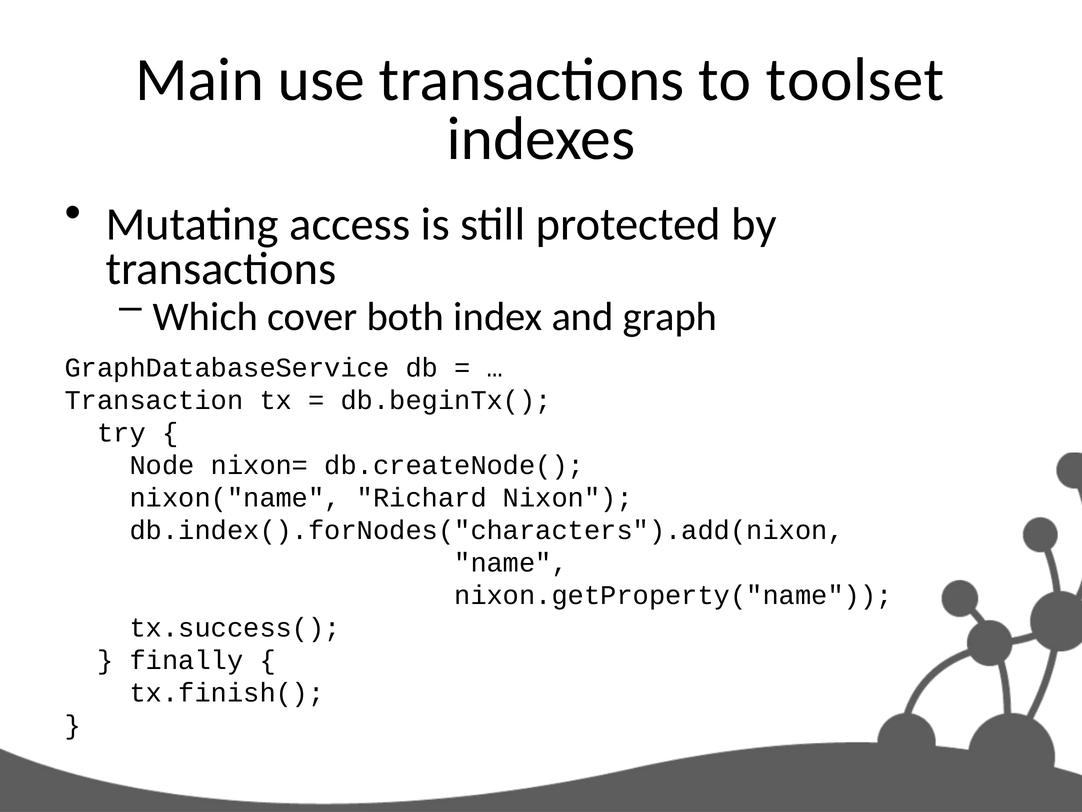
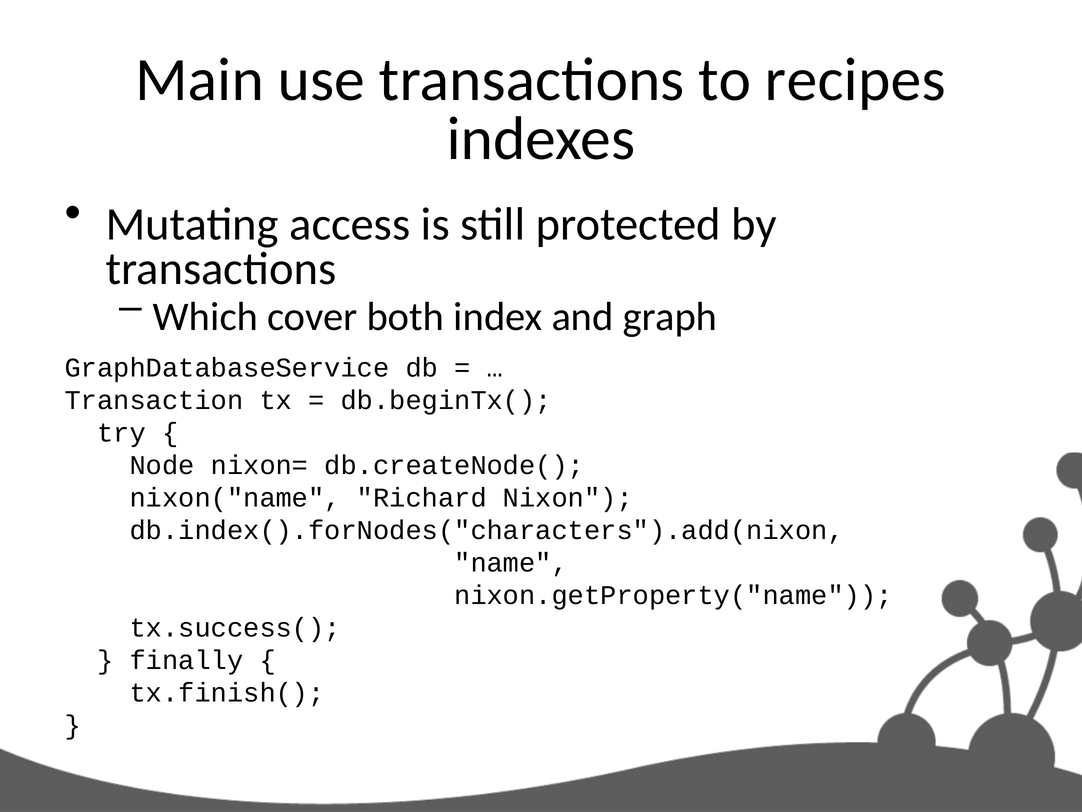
toolset: toolset -> recipes (855, 80)
